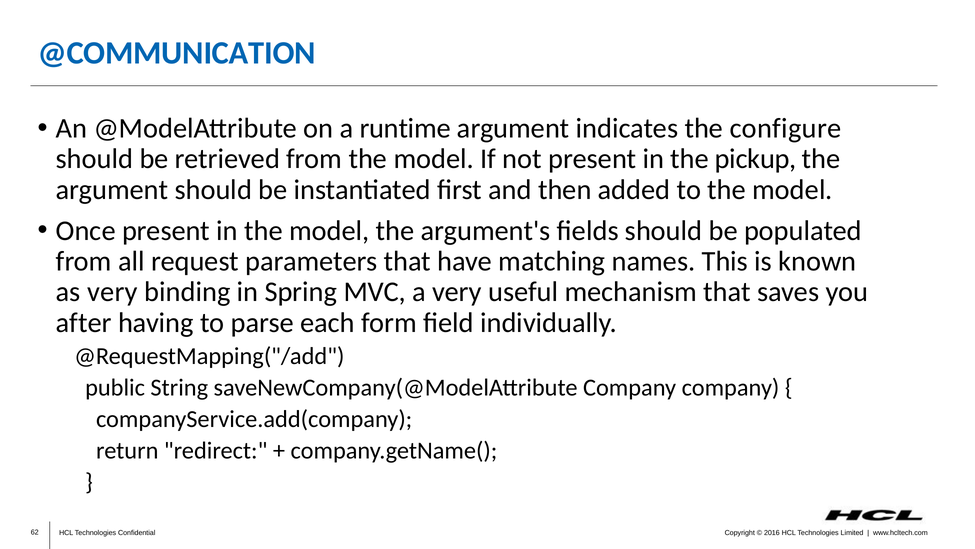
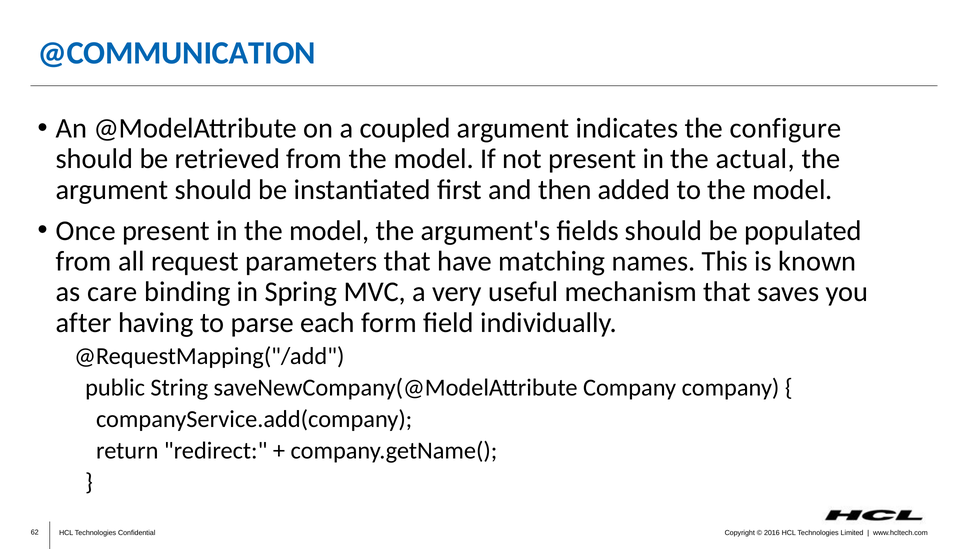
runtime: runtime -> coupled (405, 128)
pickup: pickup -> actual (755, 159)
as very: very -> care (112, 292)
